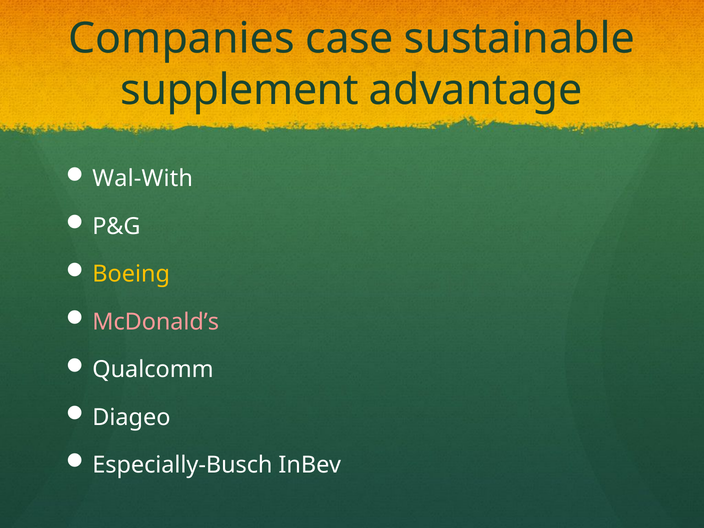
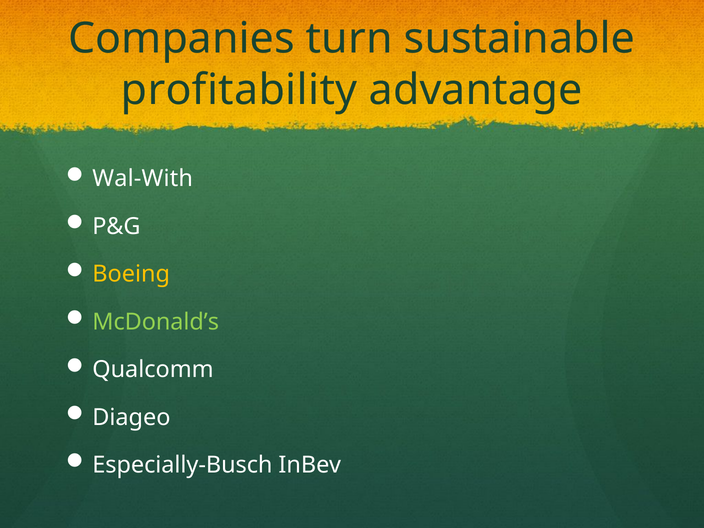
case: case -> turn (349, 38)
supplement: supplement -> profitability (239, 90)
McDonald’s colour: pink -> light green (156, 322)
